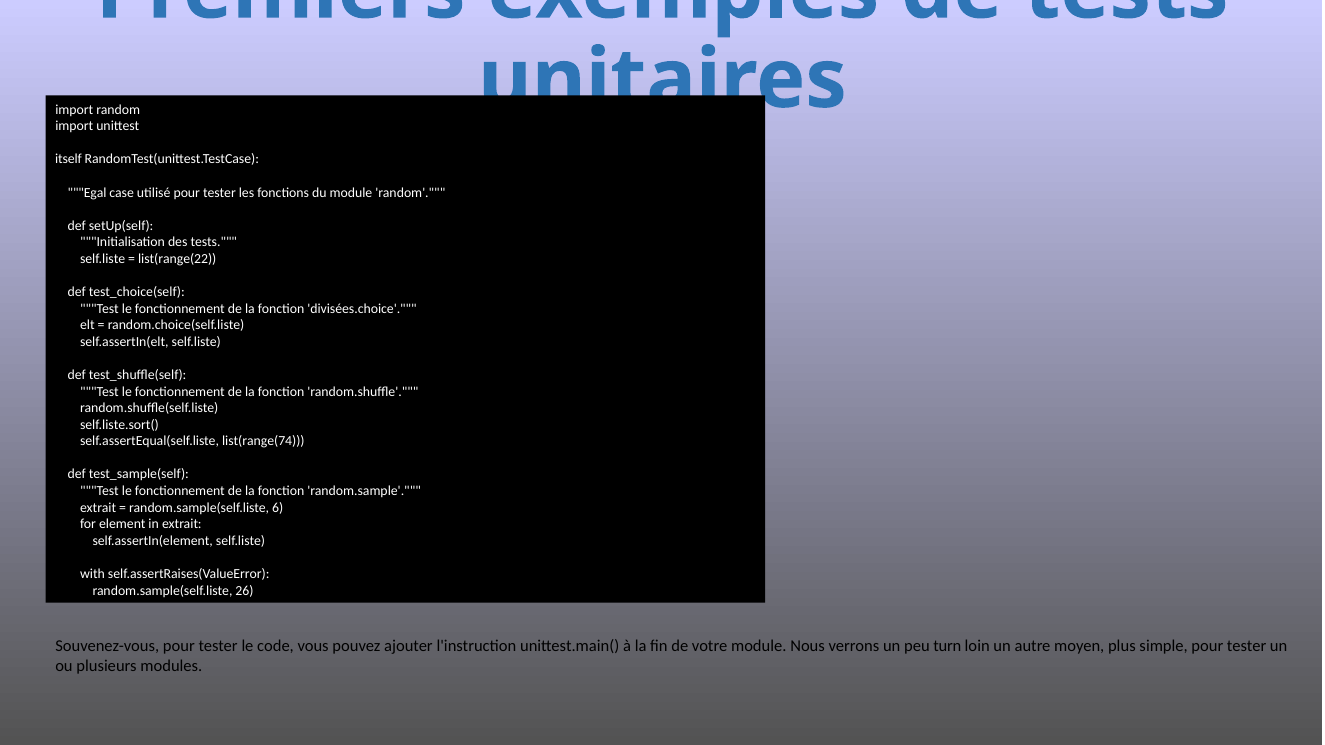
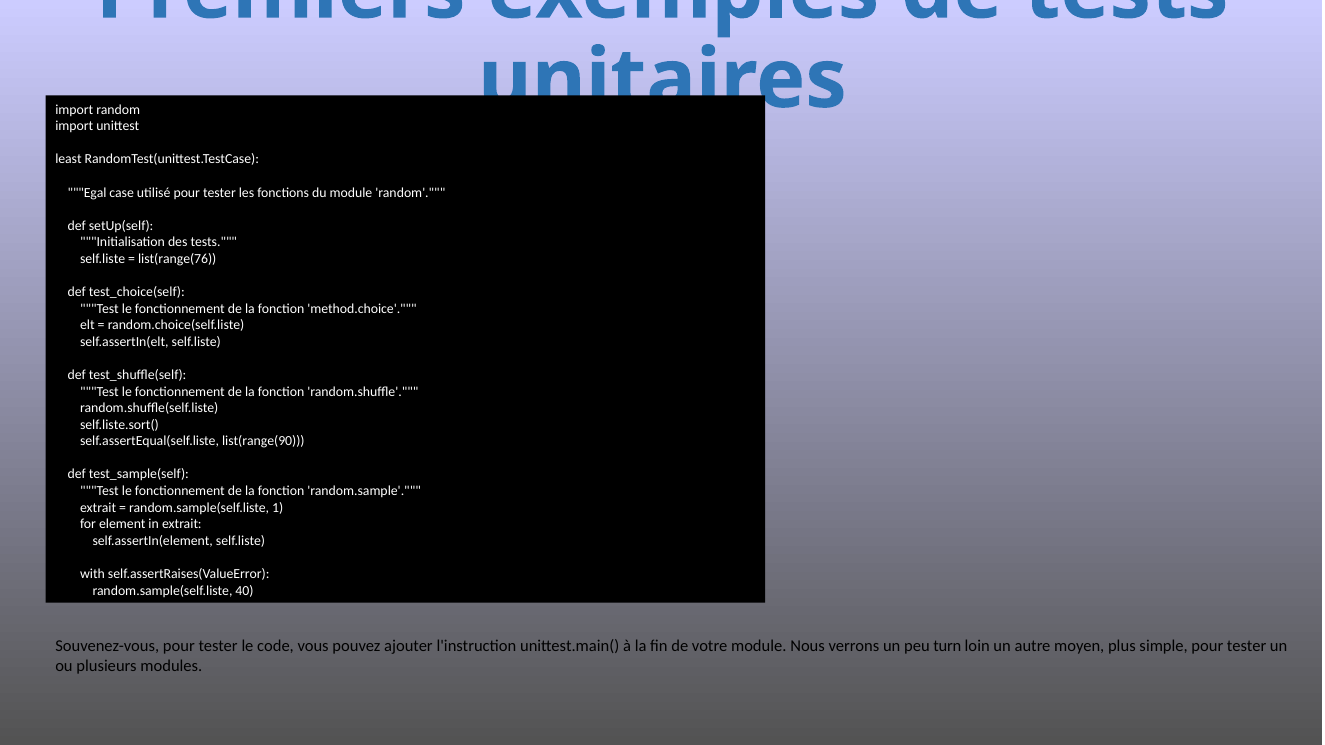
itself: itself -> least (68, 159)
list(range(22: list(range(22 -> list(range(76 (177, 259)
divisées.choice: divisées.choice -> method.choice (362, 309)
list(range(74: list(range(74 -> list(range(90 (263, 441)
6: 6 -> 1 (278, 508)
26: 26 -> 40 (245, 591)
